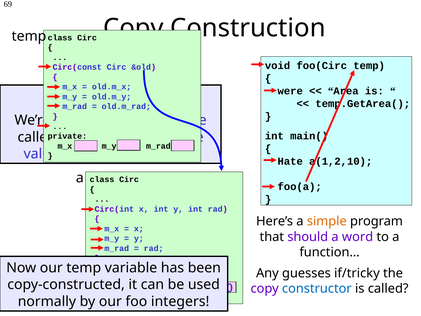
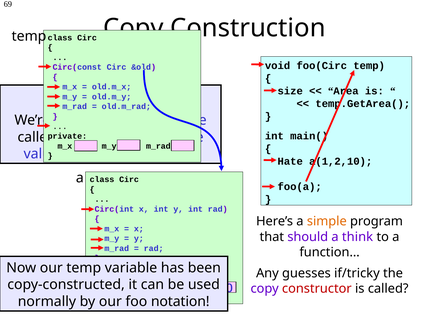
were: were -> size (290, 91)
word: word -> think (358, 237)
constructor colour: blue -> red (317, 289)
integers: integers -> notation (180, 301)
